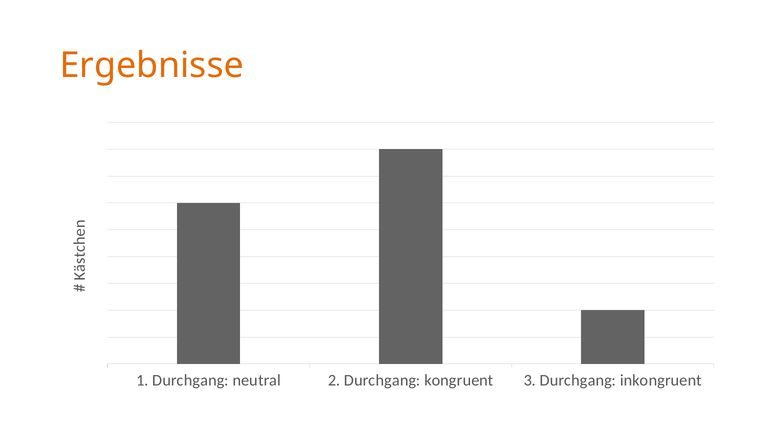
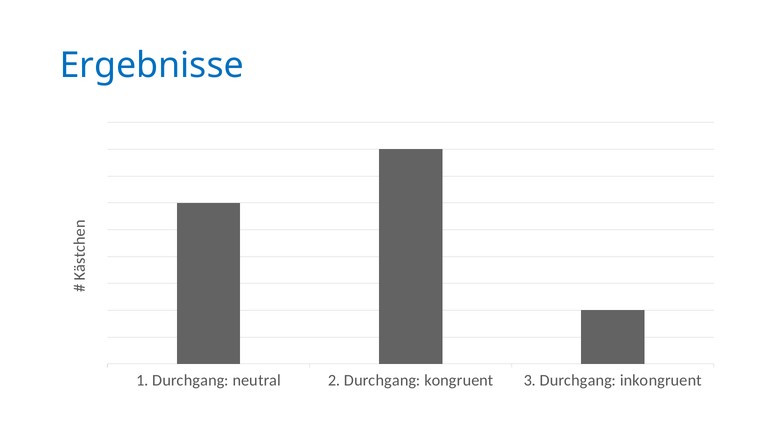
Ergebnisse colour: orange -> blue (152, 66)
